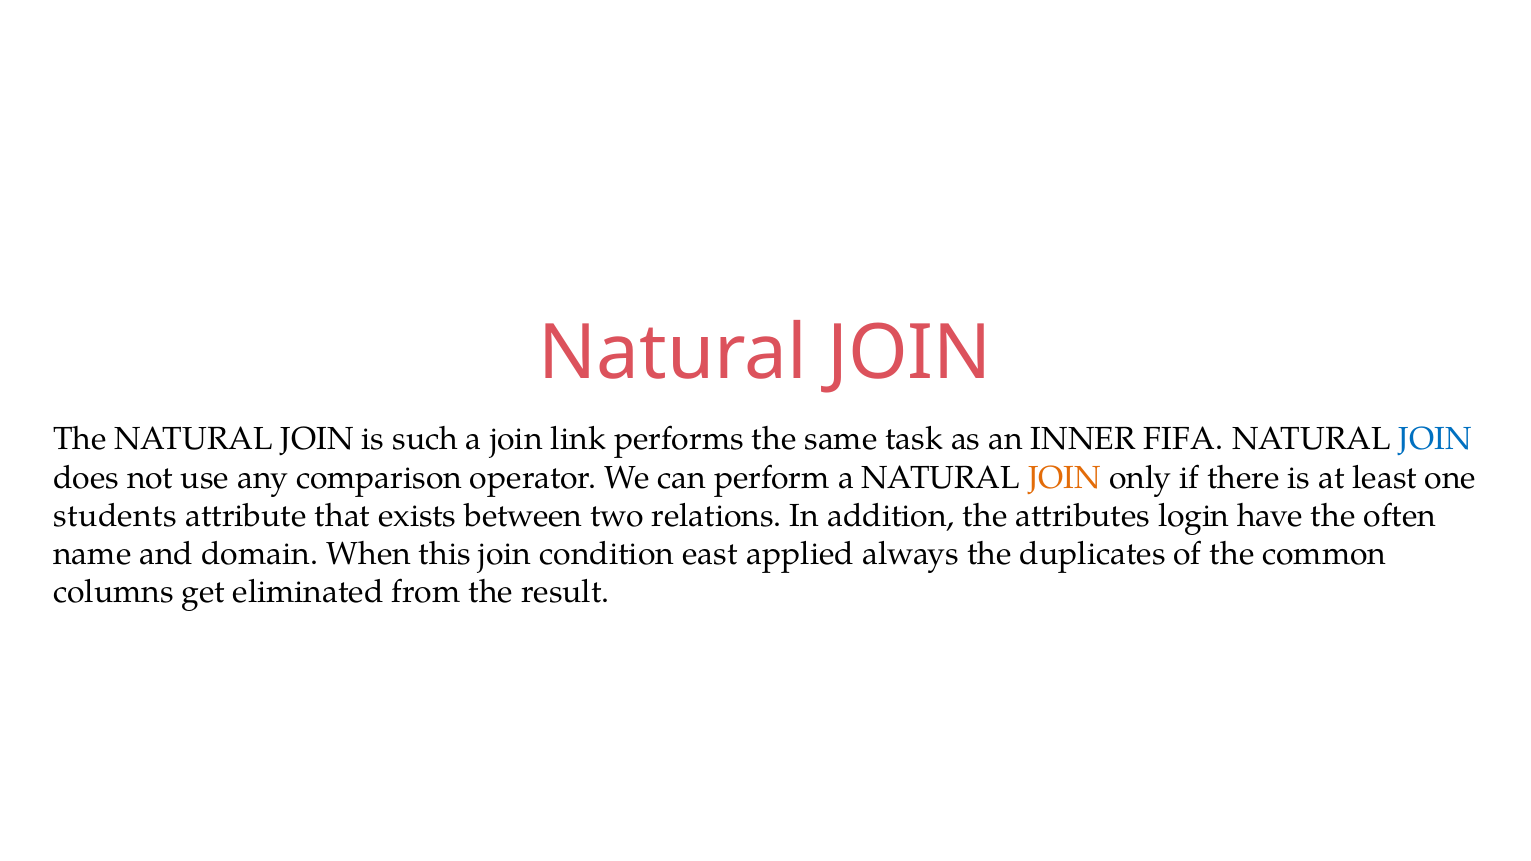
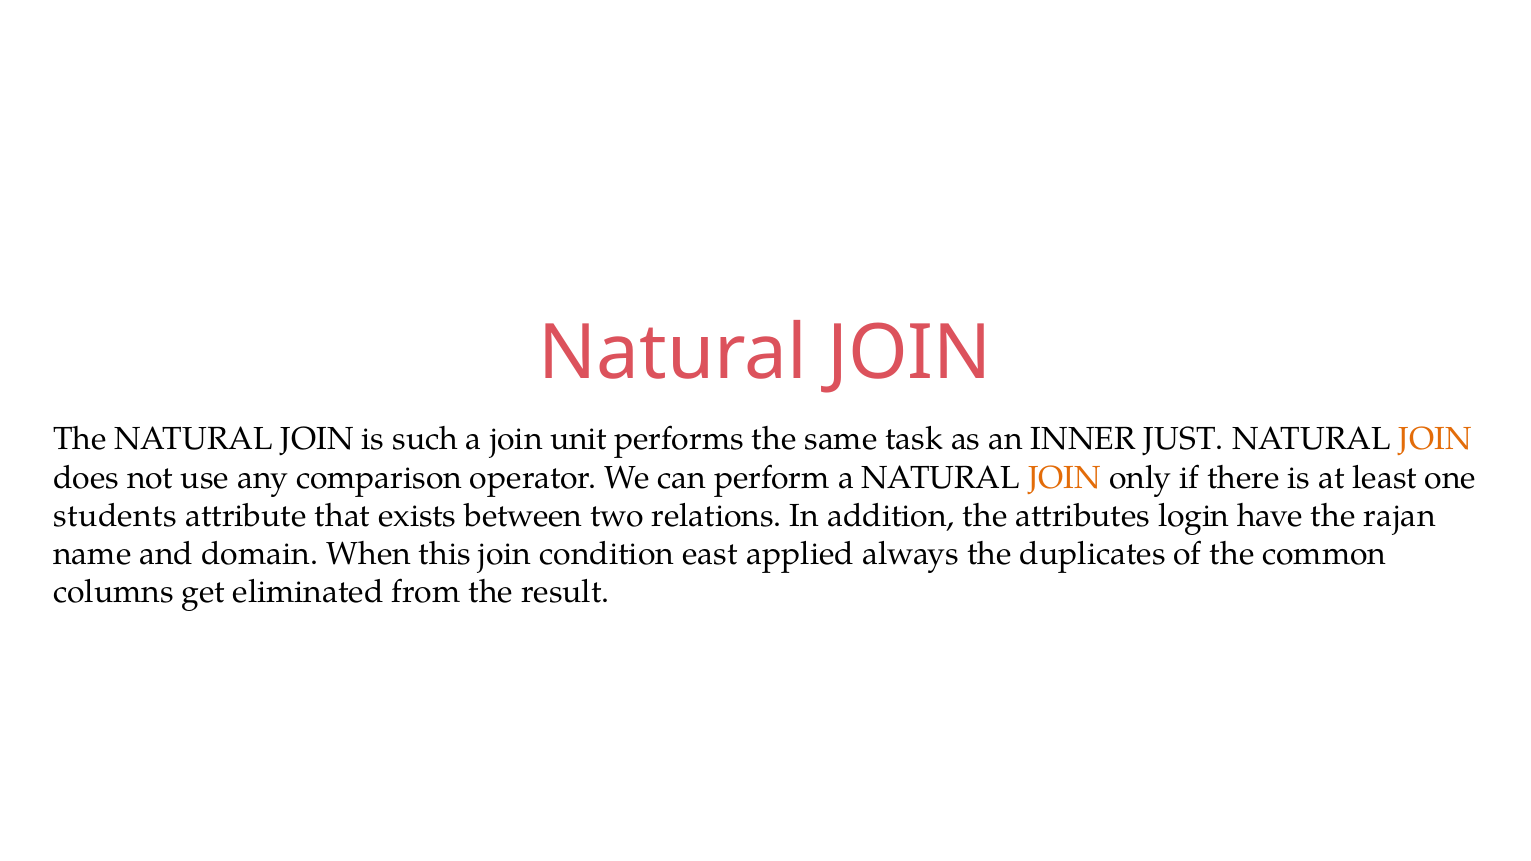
link: link -> unit (579, 439)
FIFA: FIFA -> JUST (1184, 439)
JOIN colour: blue -> orange (1435, 439)
often: often -> rajan (1400, 516)
